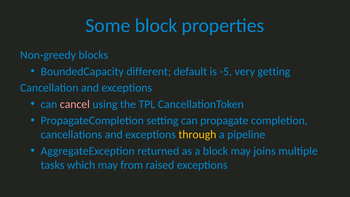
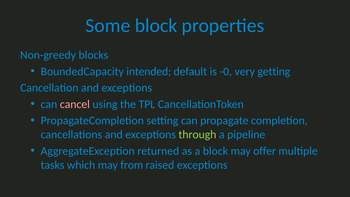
different: different -> intended (149, 71)
-5: -5 -> -0 (226, 71)
through colour: yellow -> light green (197, 134)
joins: joins -> offer (265, 151)
